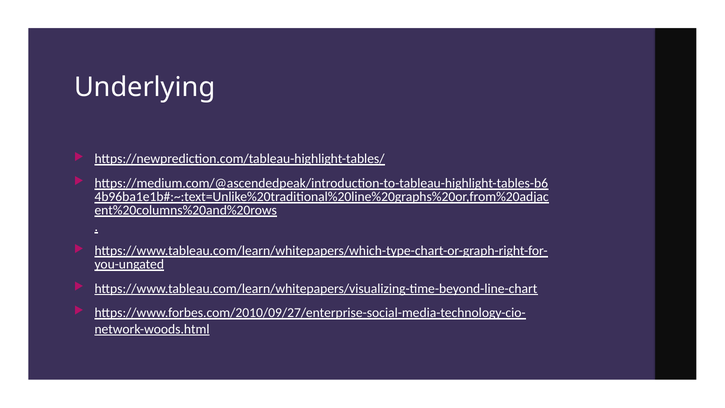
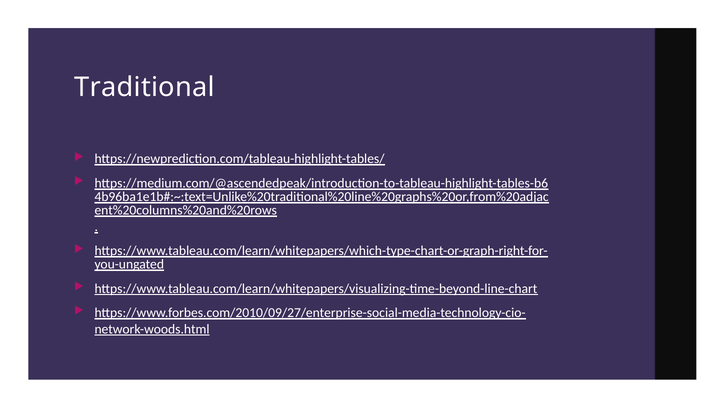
Underlying: Underlying -> Traditional (145, 87)
